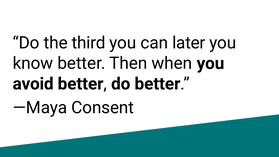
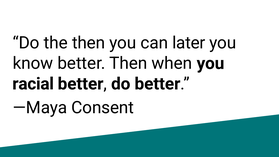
the third: third -> then (89, 43)
avoid: avoid -> racial (33, 84)
